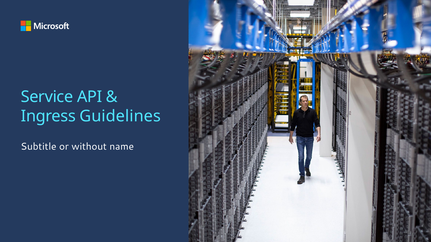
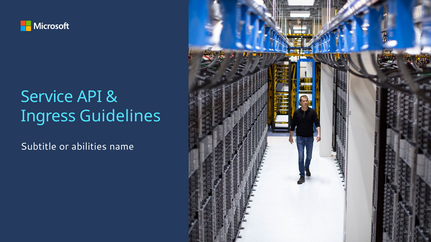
without: without -> abilities (89, 147)
